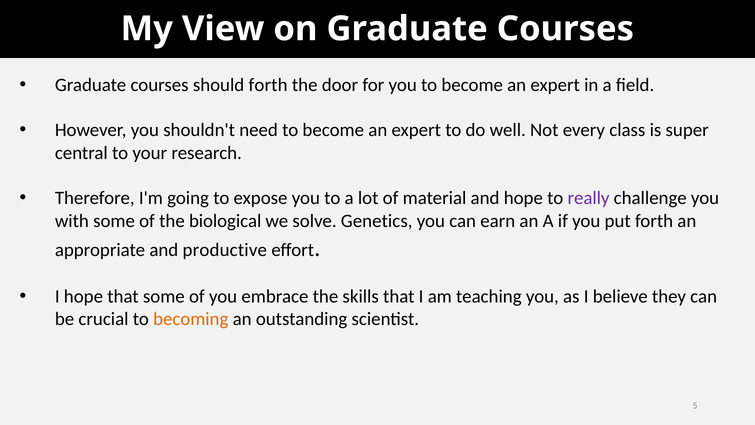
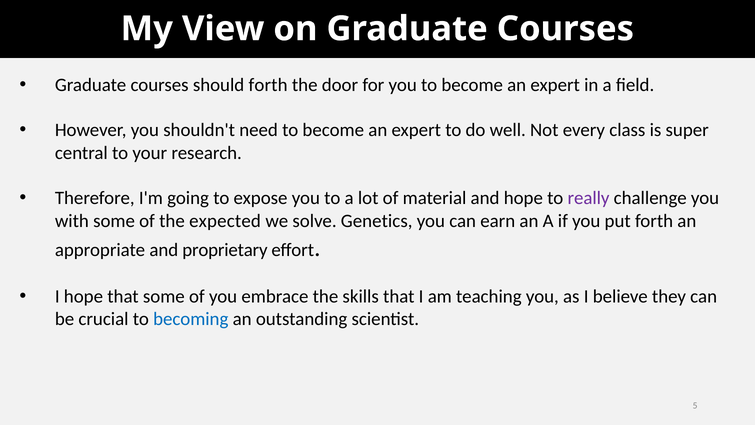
biological: biological -> expected (225, 221)
productive: productive -> proprietary (225, 250)
becoming colour: orange -> blue (191, 319)
